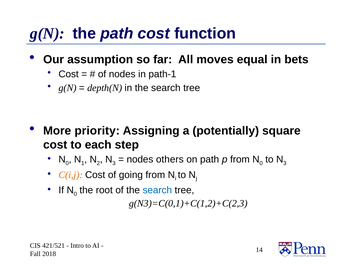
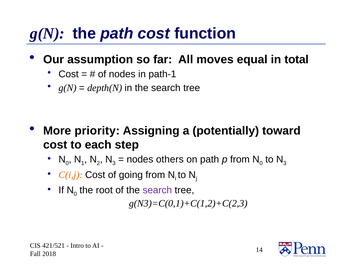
bets: bets -> total (297, 60)
square: square -> toward (281, 131)
search colour: blue -> purple (157, 190)
